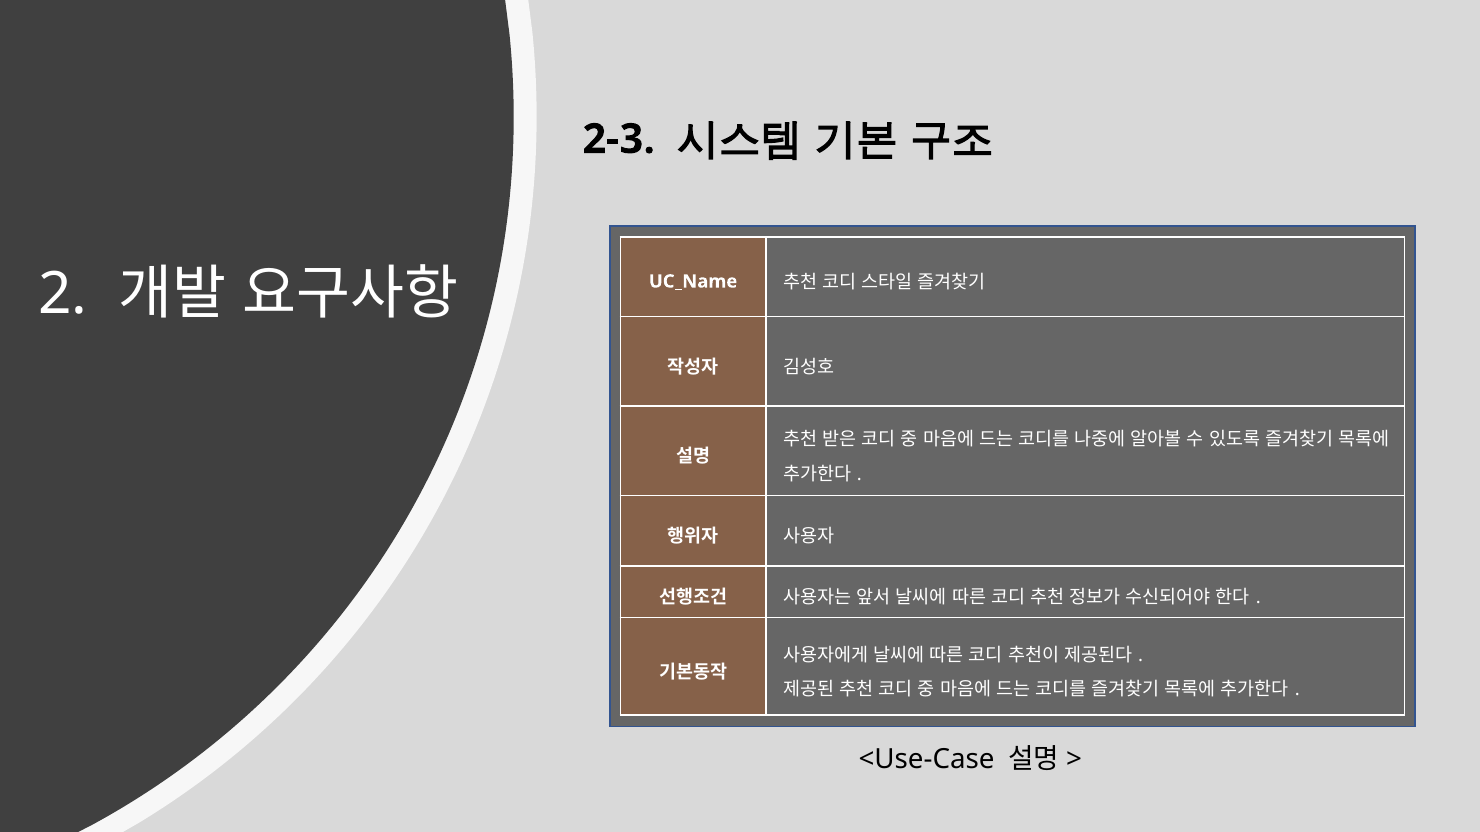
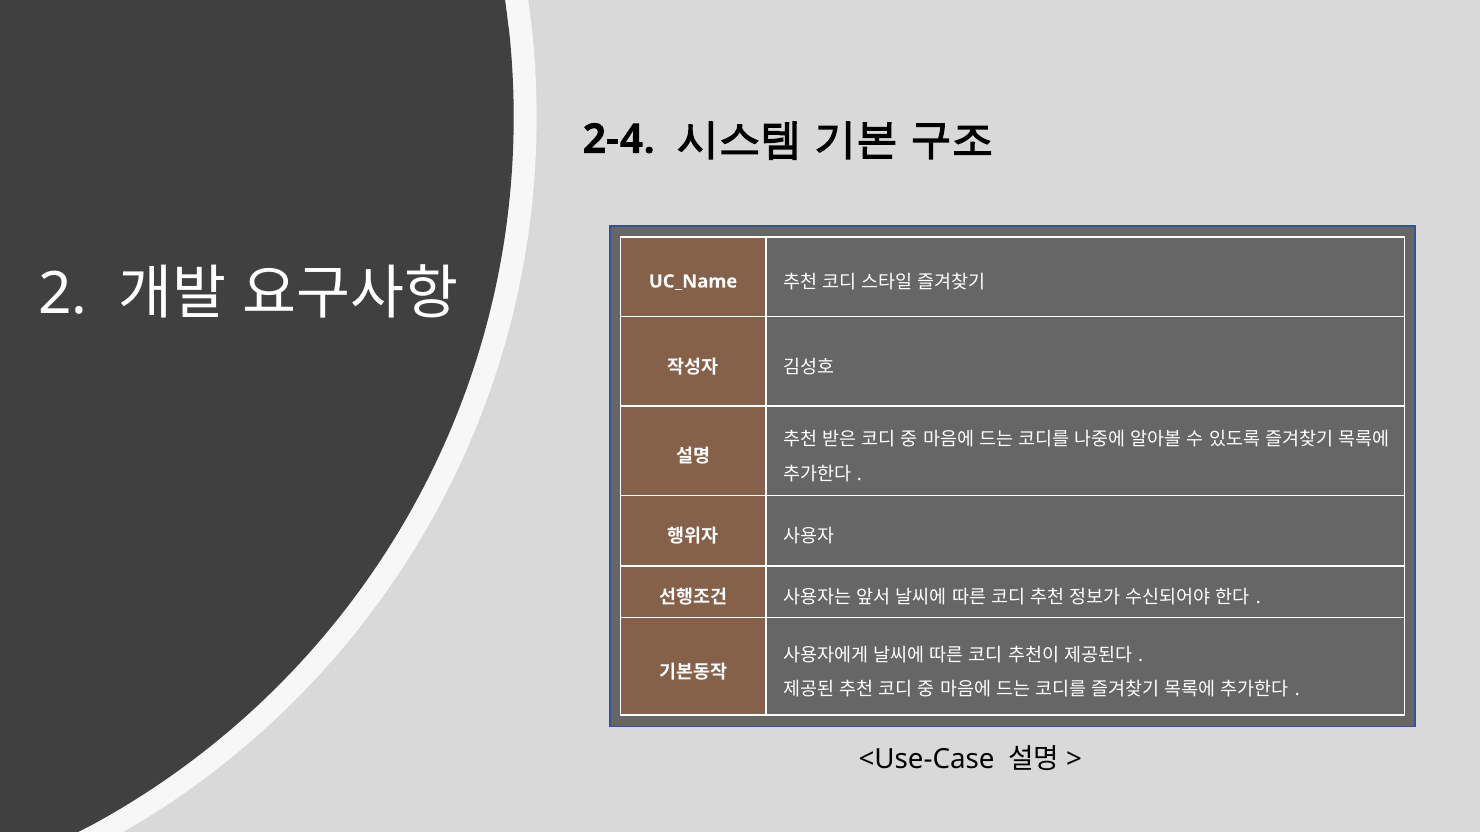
2-3: 2-3 -> 2-4 (619, 139)
